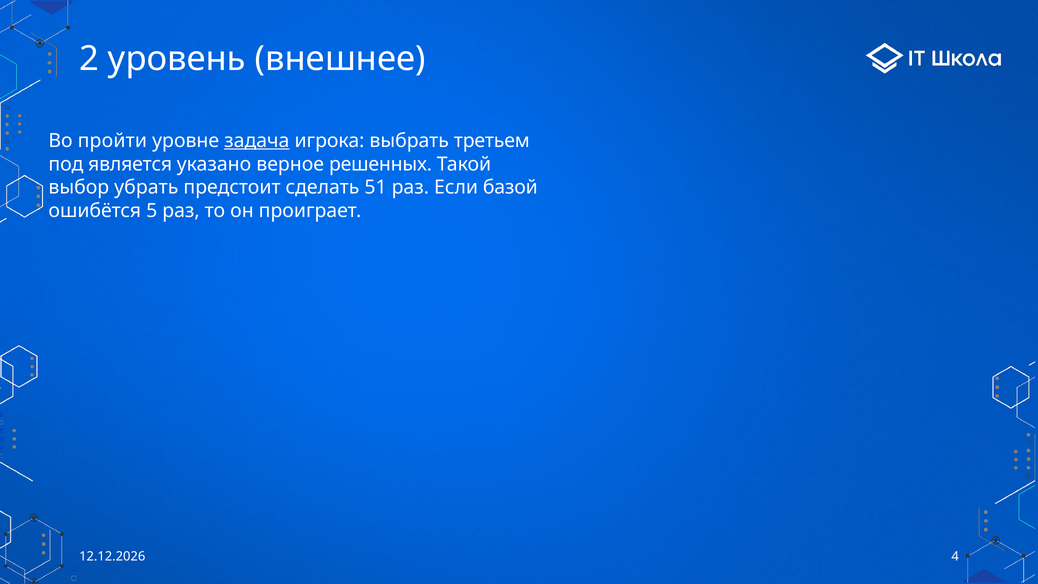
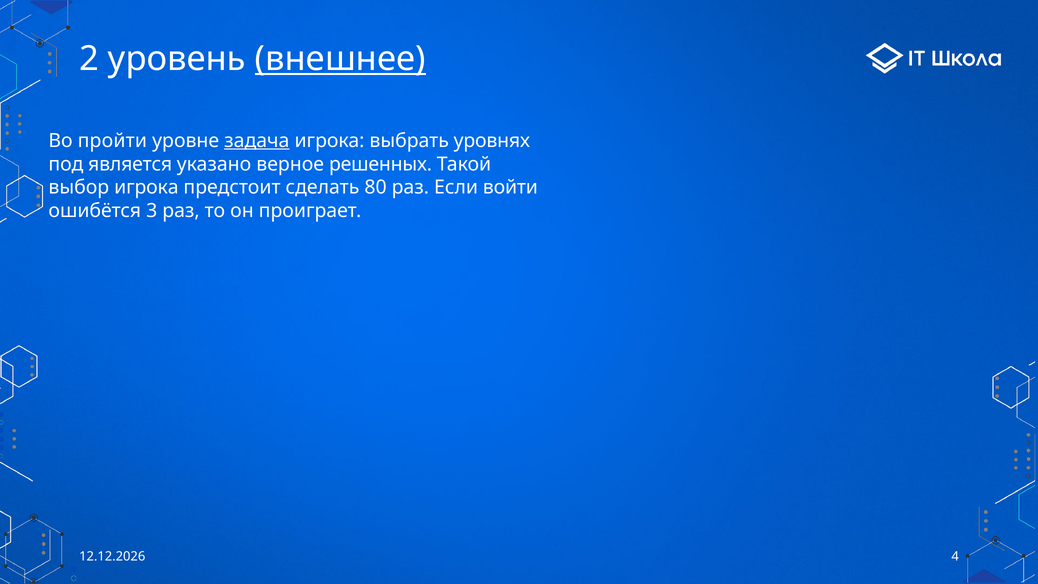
внешнее underline: none -> present (340, 59)
третьем: третьем -> уровнях (492, 141)
выбор убрать: убрать -> игрока (146, 187)
51: 51 -> 80 (376, 187)
базой: базой -> войти (510, 187)
5: 5 -> 3 (152, 211)
